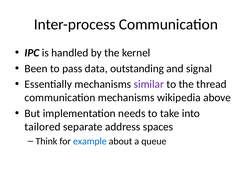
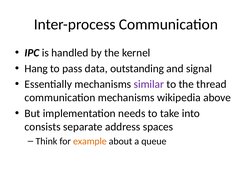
Been: Been -> Hang (36, 69)
tailored: tailored -> consists (43, 127)
example colour: blue -> orange (90, 141)
